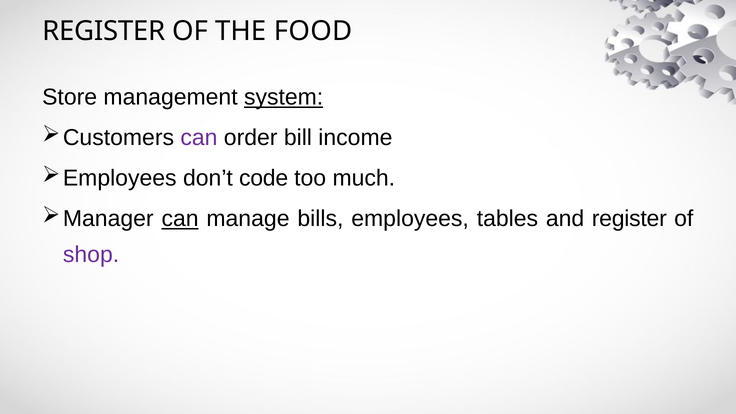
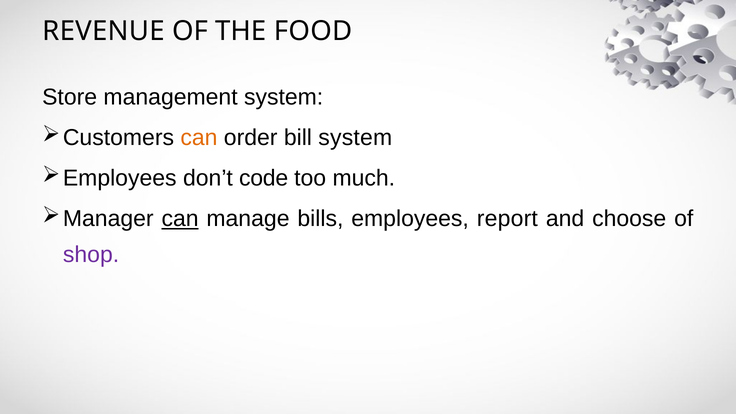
REGISTER: REGISTER -> REVENUE (103, 31)
system underline: present -> none (284, 97)
can colour: purple -> orange (199, 138)
bill income: income -> system (355, 138)
tables: tables -> report (507, 219)
and register: register -> choose (629, 219)
